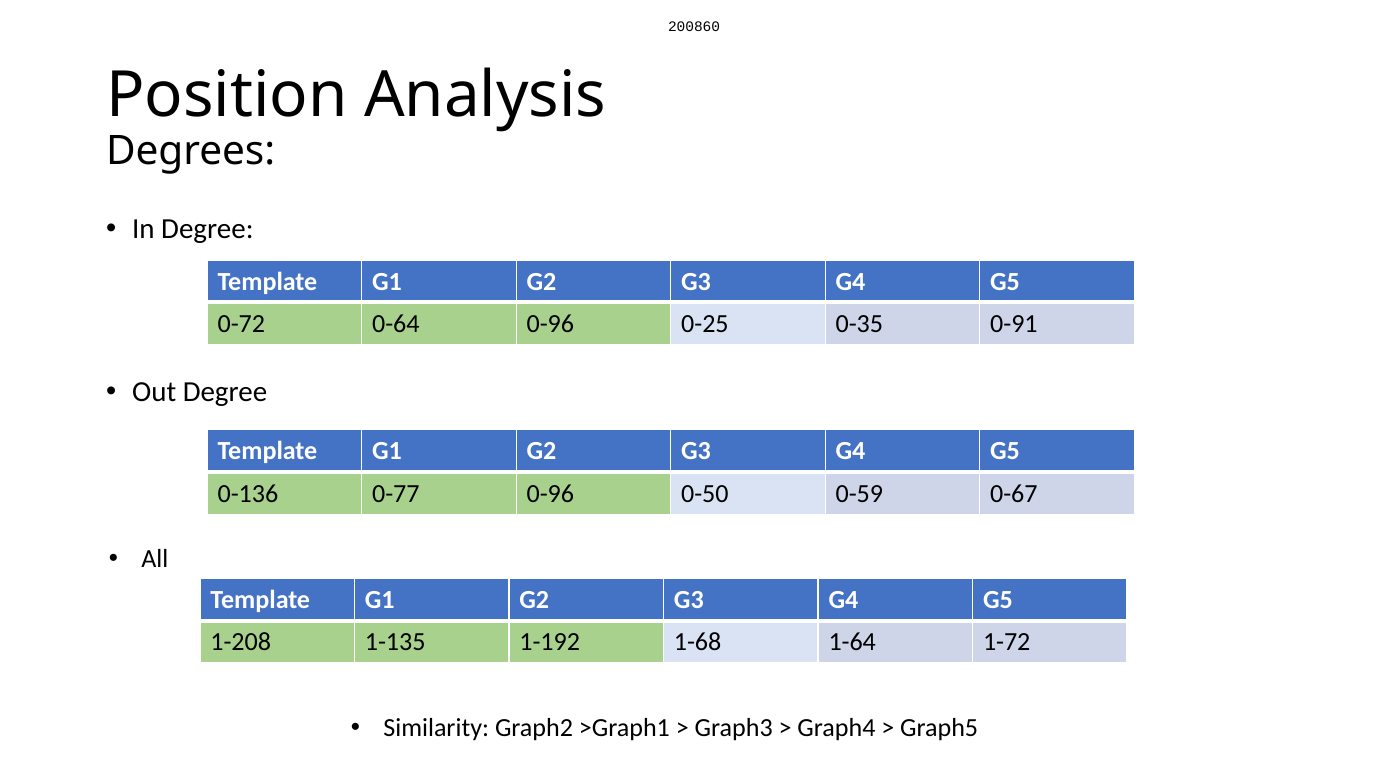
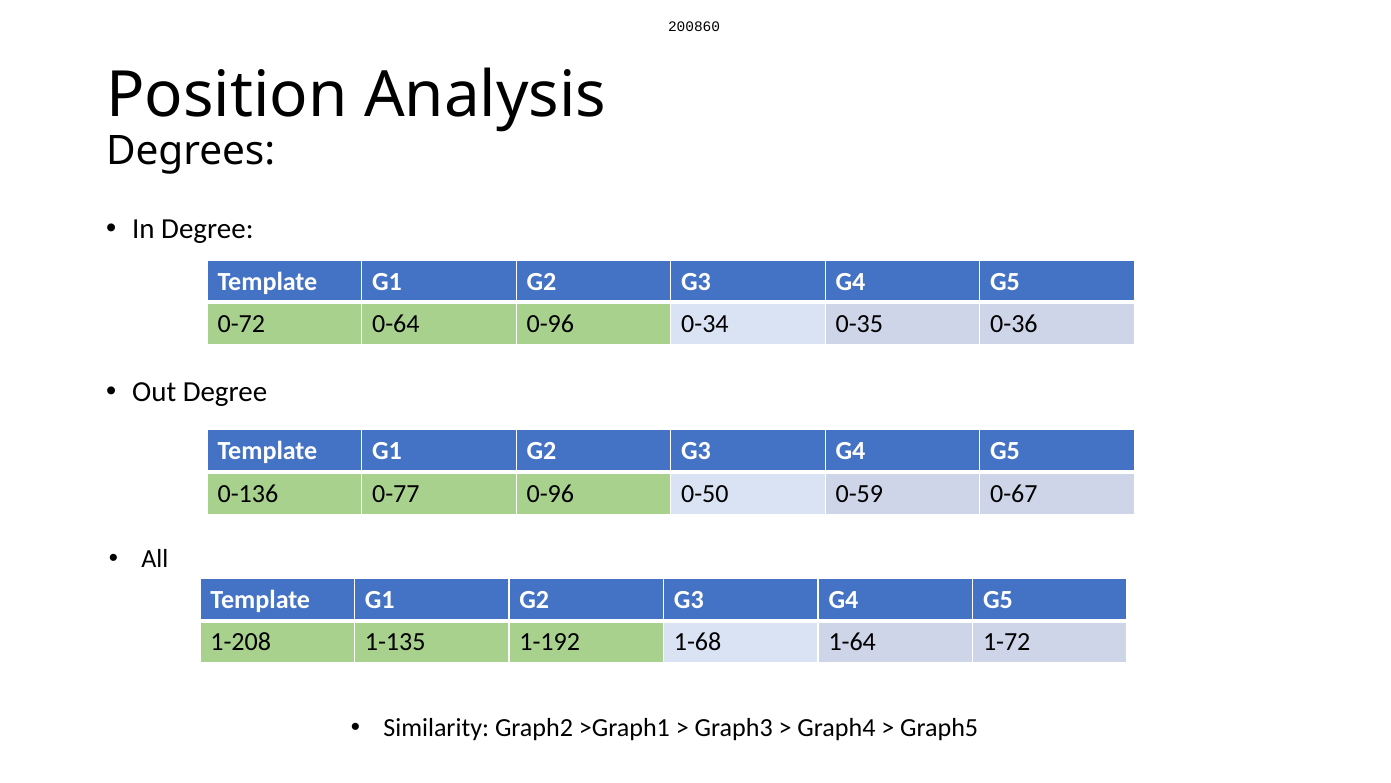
0-25: 0-25 -> 0-34 (705, 324)
0-91: 0-91 -> 0-36 (1014, 324)
